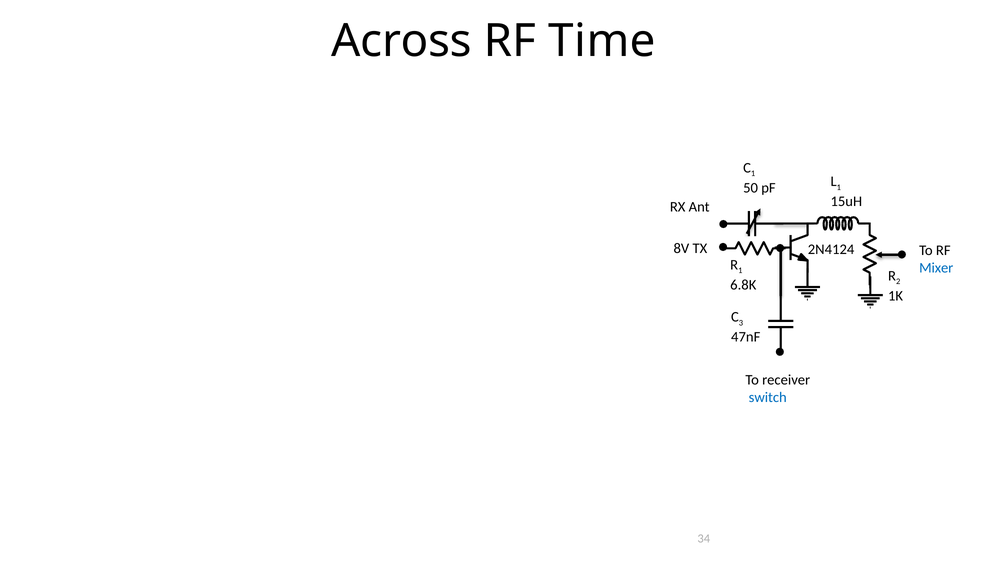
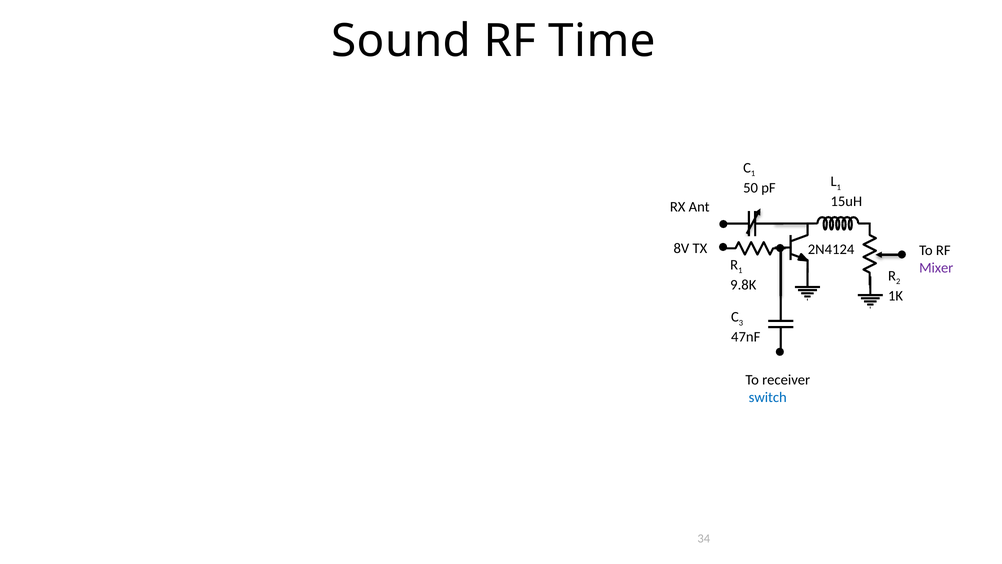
Across: Across -> Sound (401, 41)
Mixer colour: blue -> purple (936, 268)
6.8K: 6.8K -> 9.8K (743, 285)
